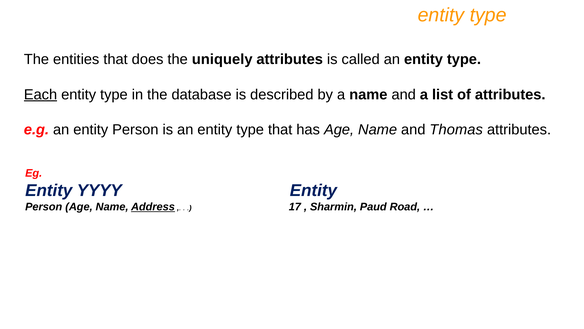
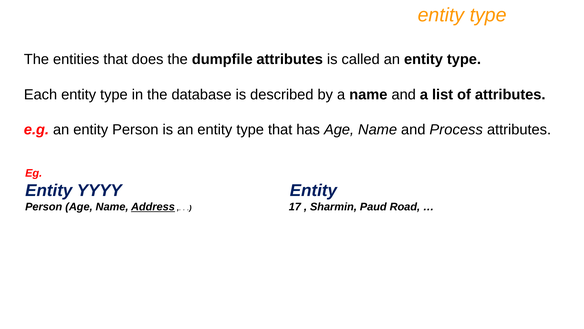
uniquely: uniquely -> dumpfile (222, 59)
Each underline: present -> none (41, 94)
Thomas: Thomas -> Process (456, 129)
